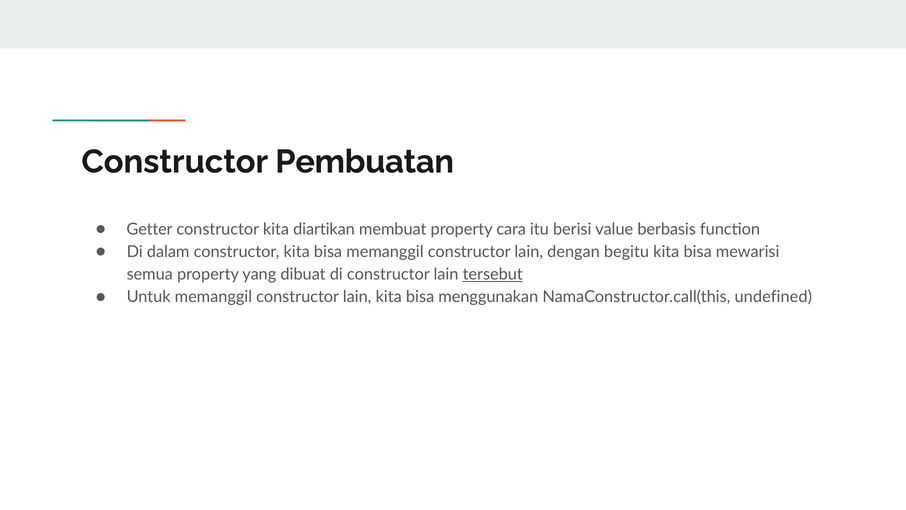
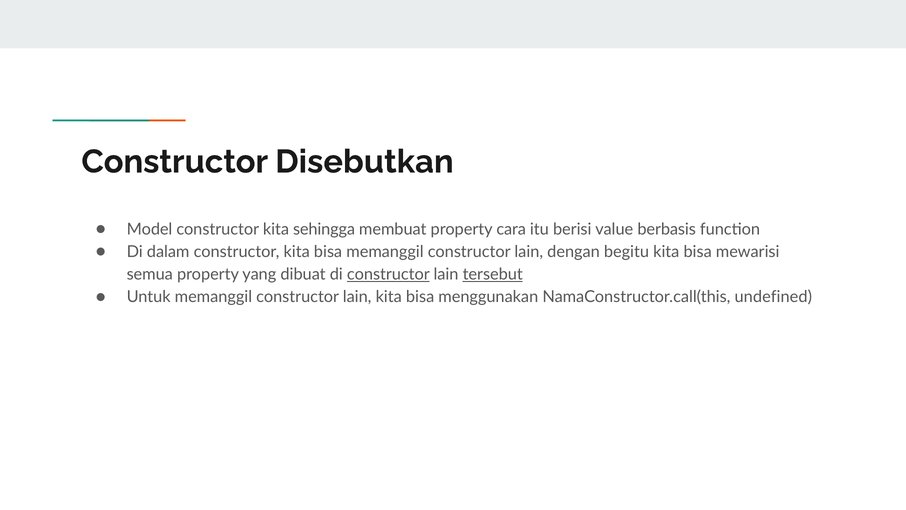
Pembuatan: Pembuatan -> Disebutkan (364, 162)
Getter: Getter -> Model (149, 229)
diartikan: diartikan -> sehingga (324, 229)
constructor underline: none -> present (388, 274)
